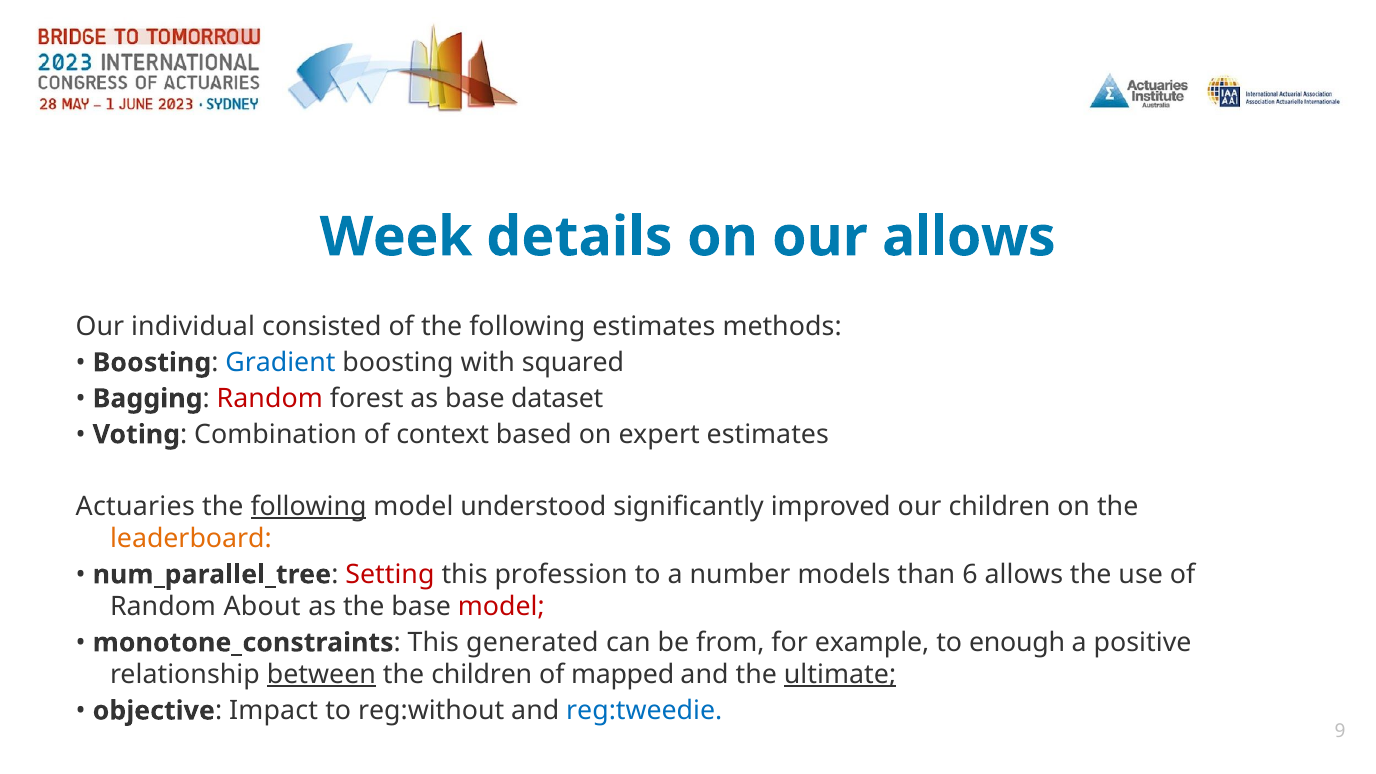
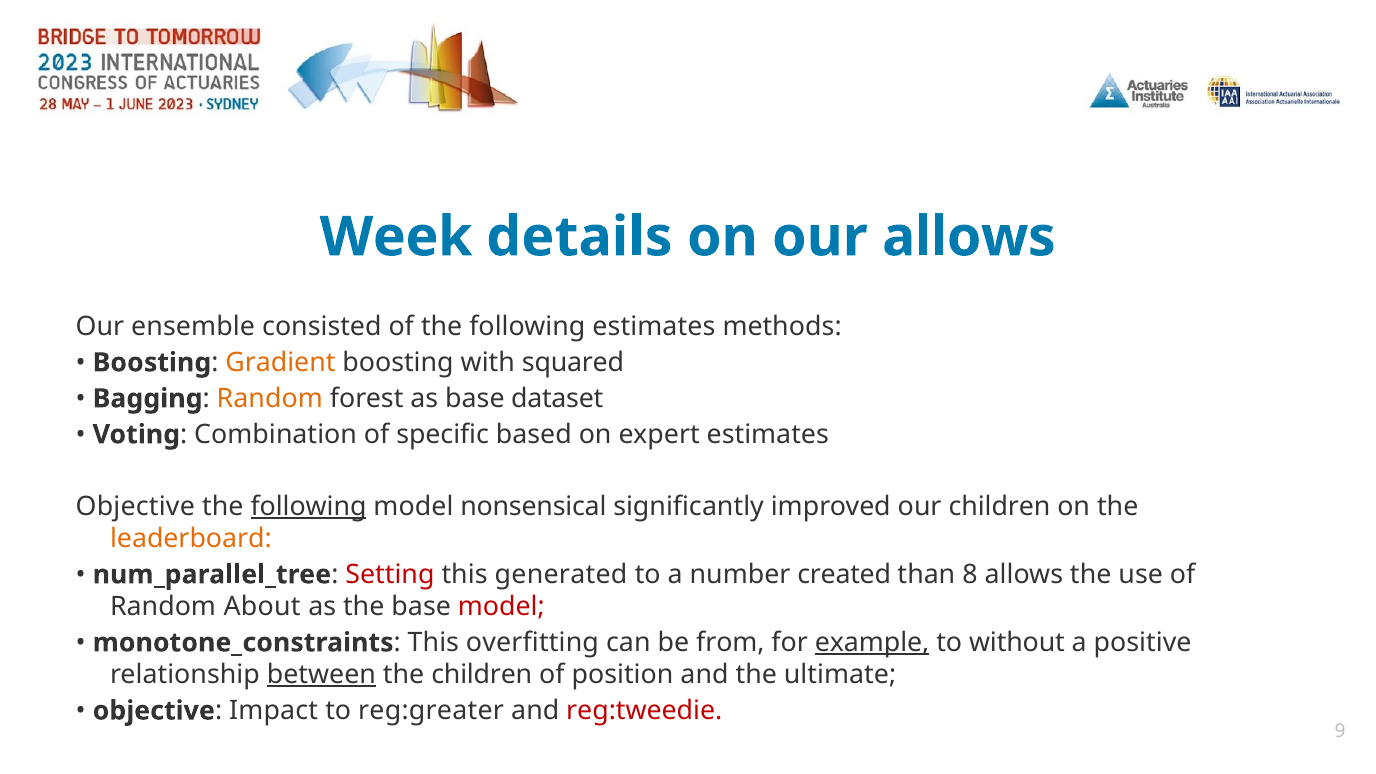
individual: individual -> ensemble (193, 327)
Gradient colour: blue -> orange (280, 363)
Random colour: red -> orange (270, 399)
context: context -> specific (443, 435)
Actuaries: Actuaries -> Objective (135, 506)
understood: understood -> nonsensical (533, 506)
profession: profession -> generated (561, 575)
models: models -> created (844, 575)
6: 6 -> 8 (970, 575)
generated: generated -> overfitting (532, 643)
example underline: none -> present (872, 643)
enough: enough -> without (1017, 643)
mapped: mapped -> position (622, 675)
ultimate underline: present -> none (840, 675)
reg:without: reg:without -> reg:greater (431, 711)
reg:tweedie colour: blue -> red (644, 711)
